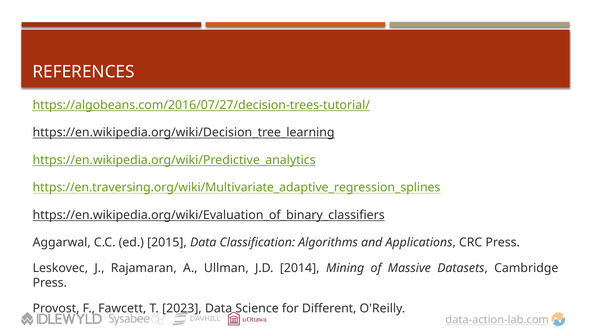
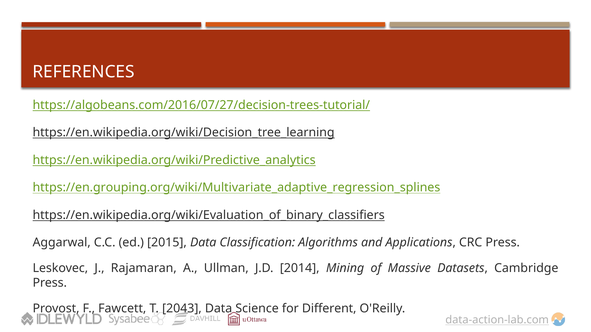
https://en.traversing.org/wiki/Multivariate_adaptive_regression_splines: https://en.traversing.org/wiki/Multivariate_adaptive_regression_splines -> https://en.grouping.org/wiki/Multivariate_adaptive_regression_splines (236, 188)
2023: 2023 -> 2043 (182, 309)
